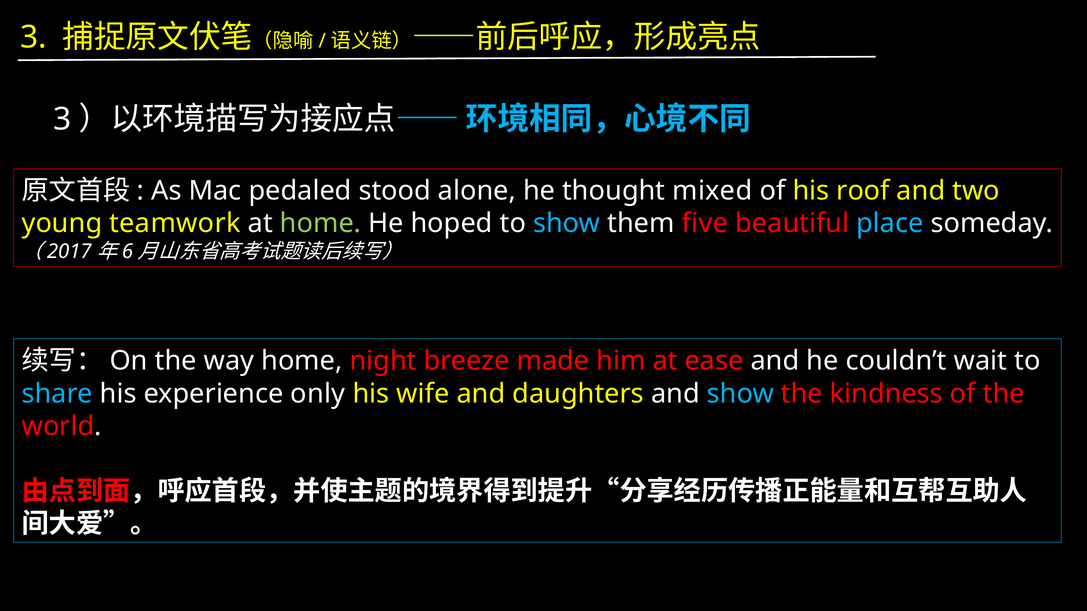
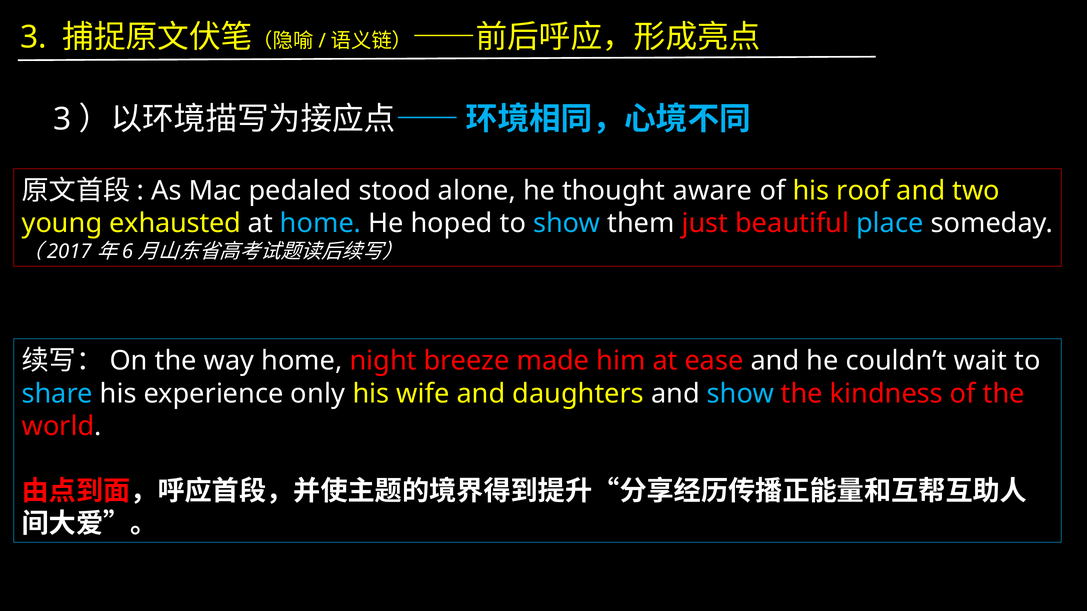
mixed: mixed -> aware (712, 191)
teamwork: teamwork -> exhausted (175, 224)
home colour: light green -> light blue (321, 224)
five: five -> just (705, 224)
